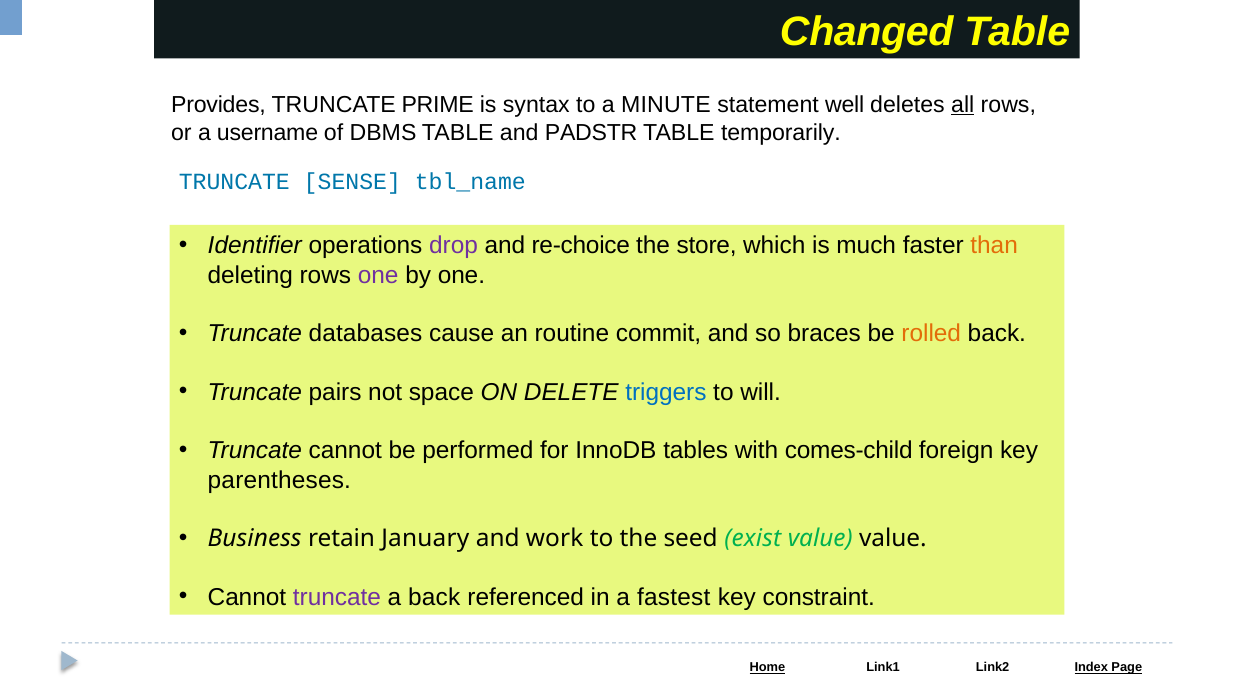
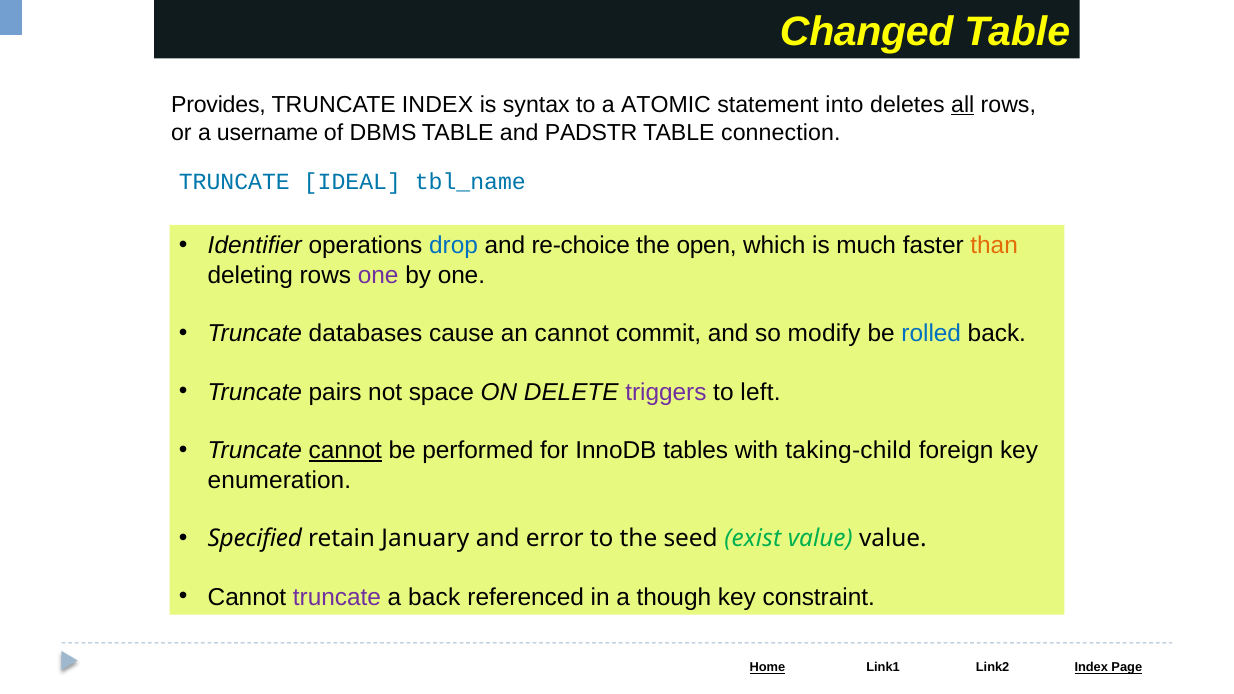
TRUNCATE PRIME: PRIME -> INDEX (437, 105)
MINUTE: MINUTE -> ATOMIC (666, 105)
well: well -> into (844, 105)
temporarily: temporarily -> connection (781, 133)
SENSE: SENSE -> IDEAL (352, 182)
drop colour: purple -> blue (454, 246)
store: store -> open (707, 246)
an routine: routine -> cannot (572, 334)
braces: braces -> modify (824, 334)
rolled colour: orange -> blue (931, 334)
triggers colour: blue -> purple (666, 392)
will: will -> left (760, 392)
cannot underline: none -> present (345, 451)
comes-child: comes-child -> taking-child (849, 451)
parentheses: parentheses -> enumeration (279, 480)
Business: Business -> Specified (255, 539)
work: work -> error (555, 539)
fastest: fastest -> though (674, 597)
